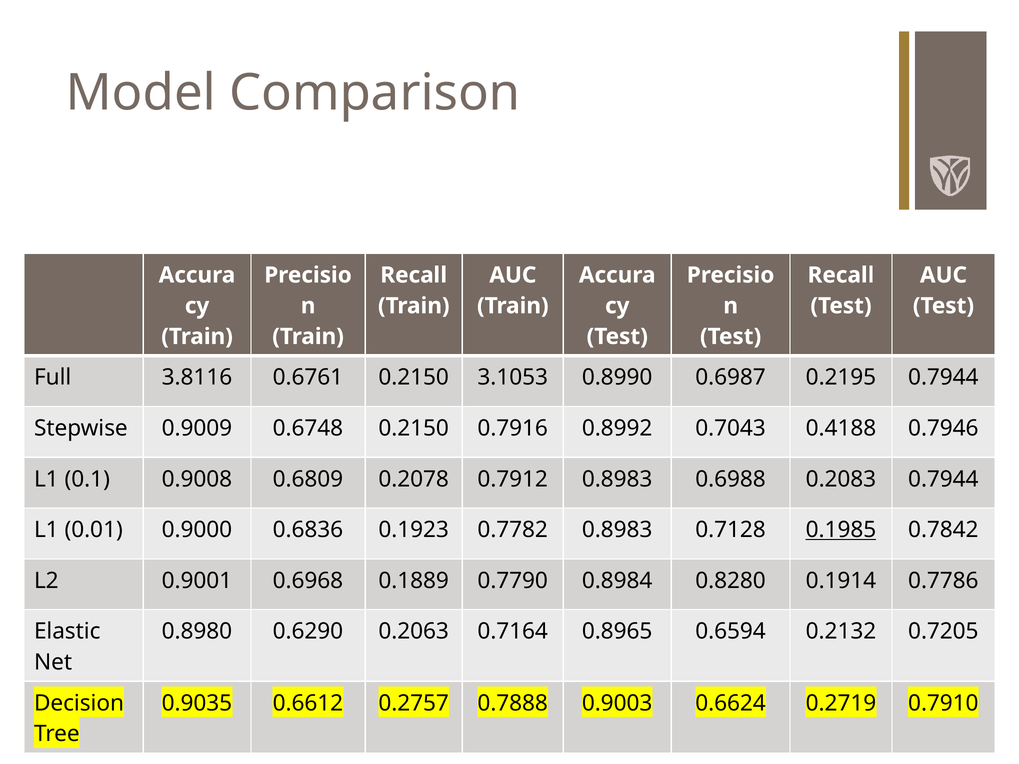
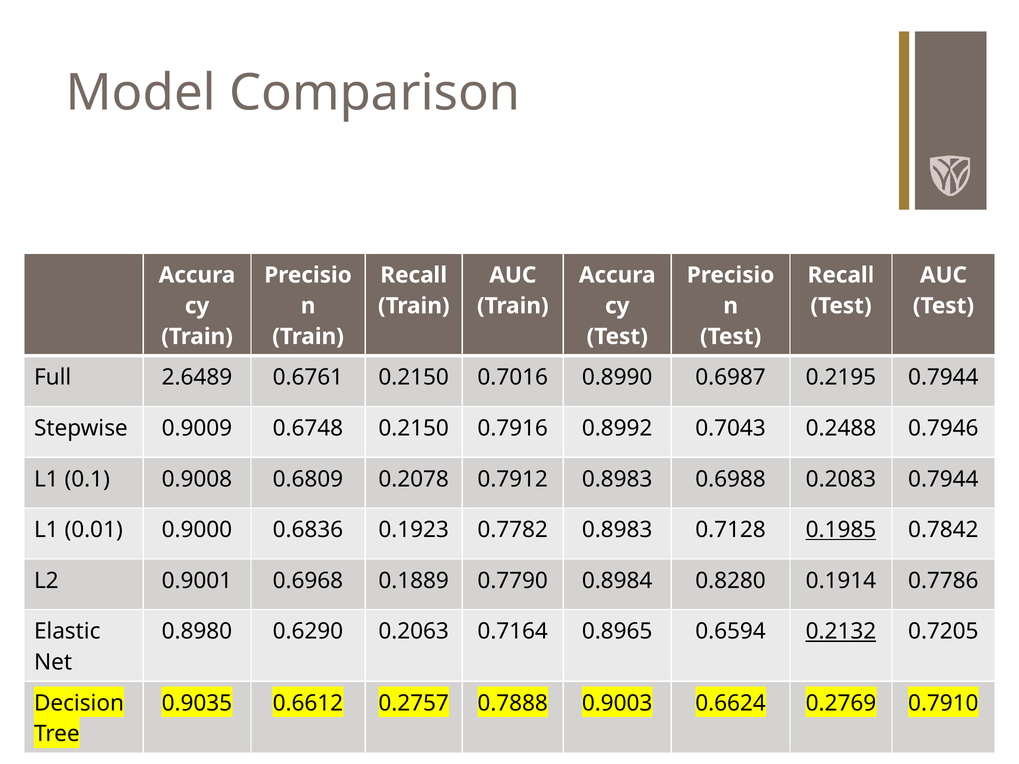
3.8116: 3.8116 -> 2.6489 (197, 378)
3.1053: 3.1053 -> 0.7016 (513, 378)
0.4188: 0.4188 -> 0.2488 (841, 428)
0.2132 underline: none -> present (841, 632)
0.2719: 0.2719 -> 0.2769 (841, 703)
